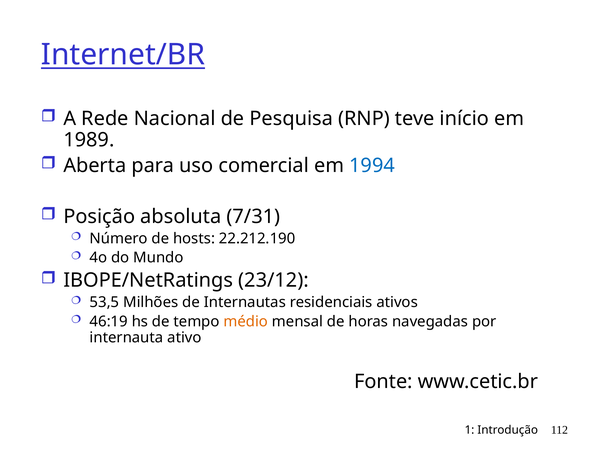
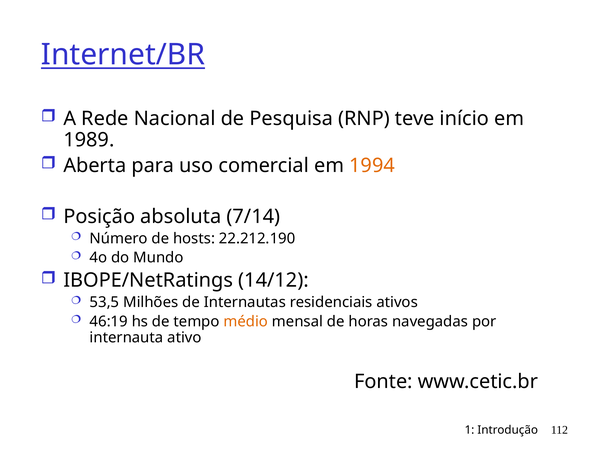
1994 colour: blue -> orange (372, 166)
7/31: 7/31 -> 7/14 (253, 217)
23/12: 23/12 -> 14/12 (273, 281)
